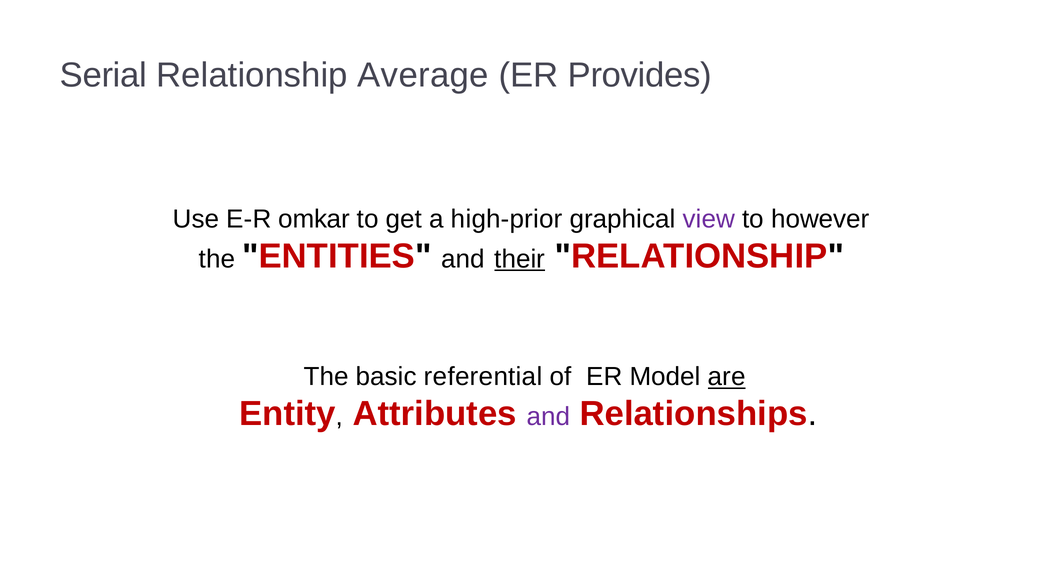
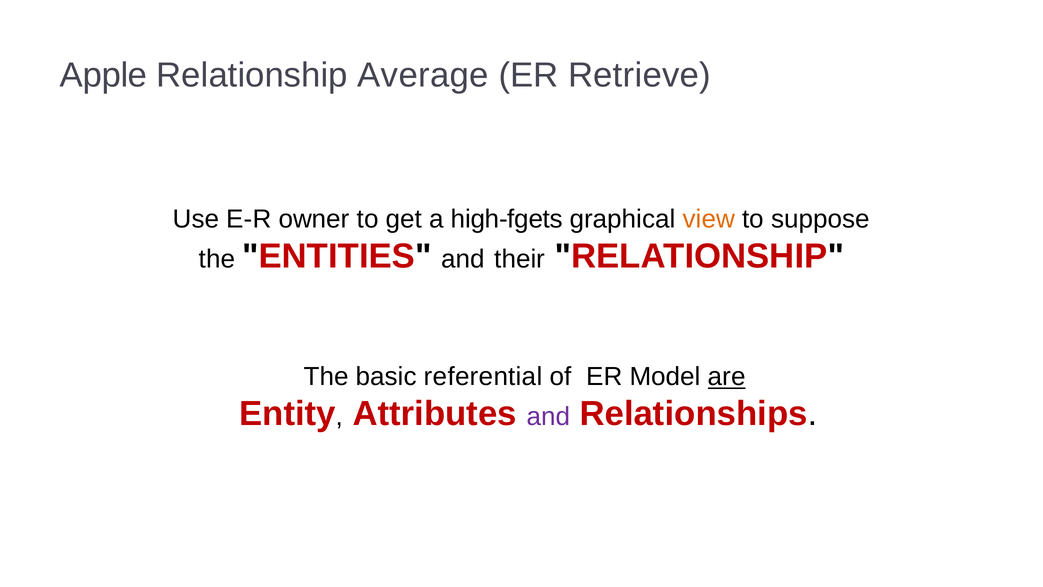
Serial: Serial -> Apple (103, 75)
Provides: Provides -> Retrieve (639, 75)
omkar: omkar -> owner (314, 219)
high-prior: high-prior -> high-fgets (507, 219)
view colour: purple -> orange (709, 219)
however: however -> suppose (820, 219)
their underline: present -> none (520, 259)
